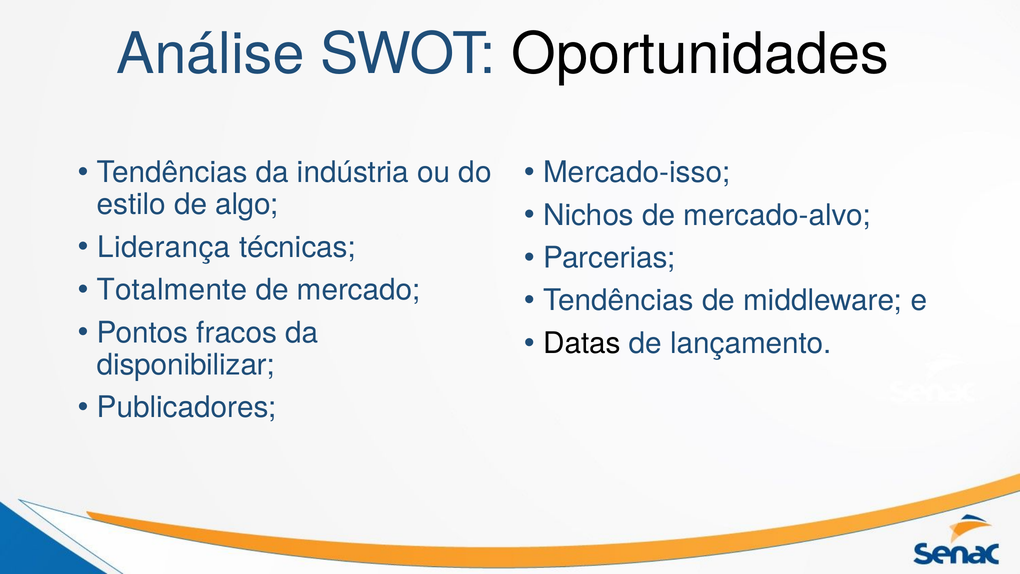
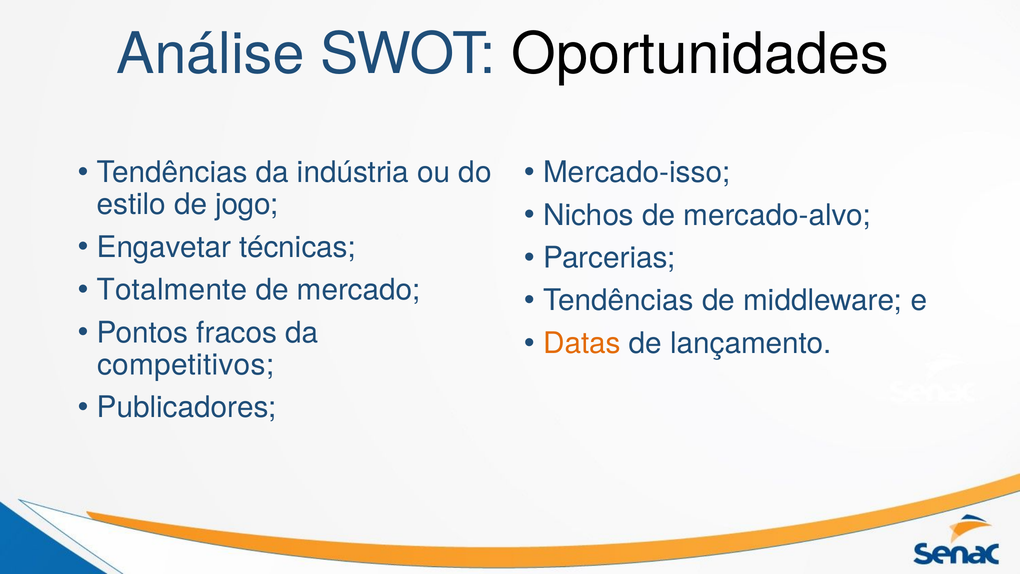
algo: algo -> jogo (247, 204)
Liderança: Liderança -> Engavetar (164, 247)
Datas colour: black -> orange (582, 343)
disponibilizar: disponibilizar -> competitivos (186, 365)
